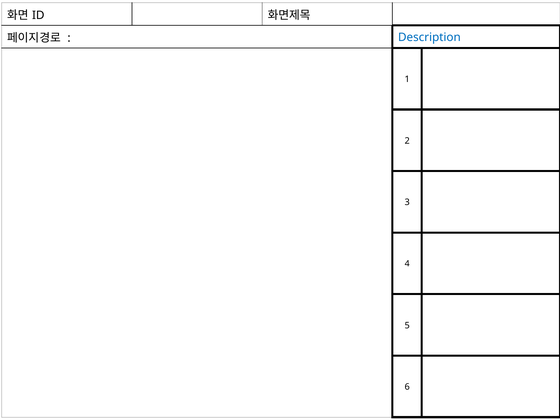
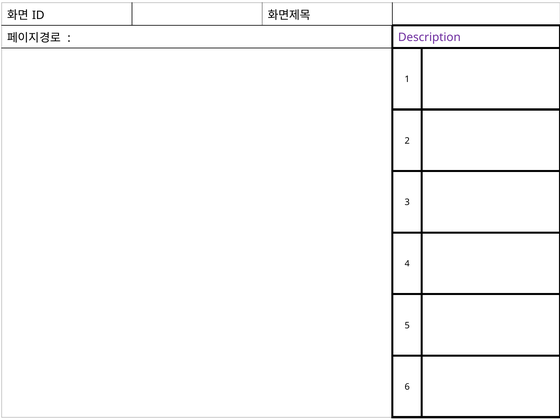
Description colour: blue -> purple (429, 37)
